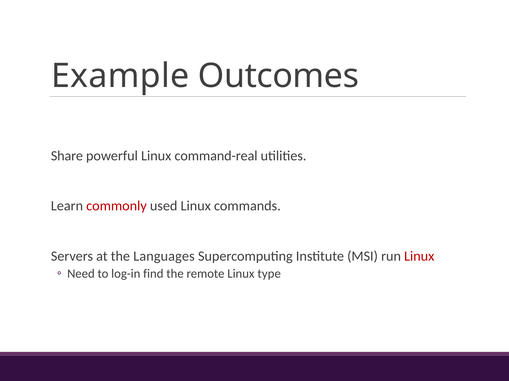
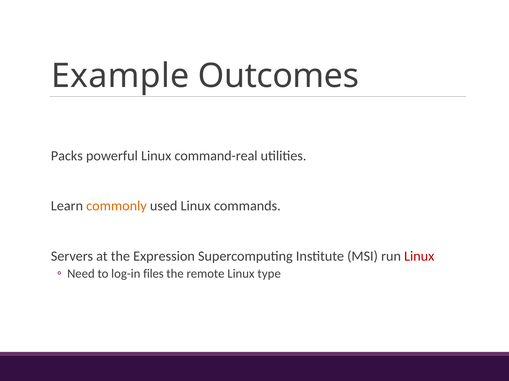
Share: Share -> Packs (67, 156)
commonly colour: red -> orange (117, 206)
Languages: Languages -> Expression (164, 257)
find: find -> files (153, 274)
